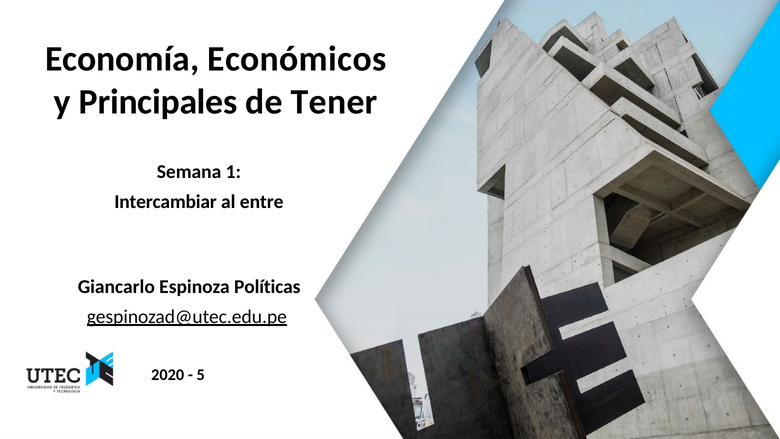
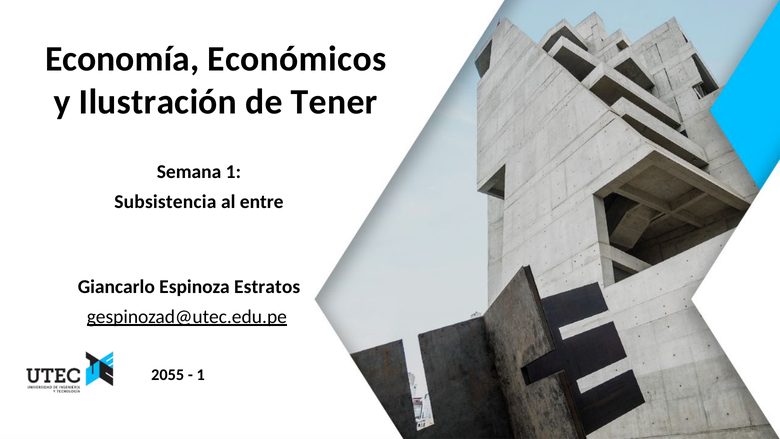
Principales: Principales -> Ilustración (158, 102)
Intercambiar: Intercambiar -> Subsistencia (165, 201)
Políticas: Políticas -> Estratos (267, 287)
2020: 2020 -> 2055 (168, 375)
5: 5 -> 1 (201, 375)
